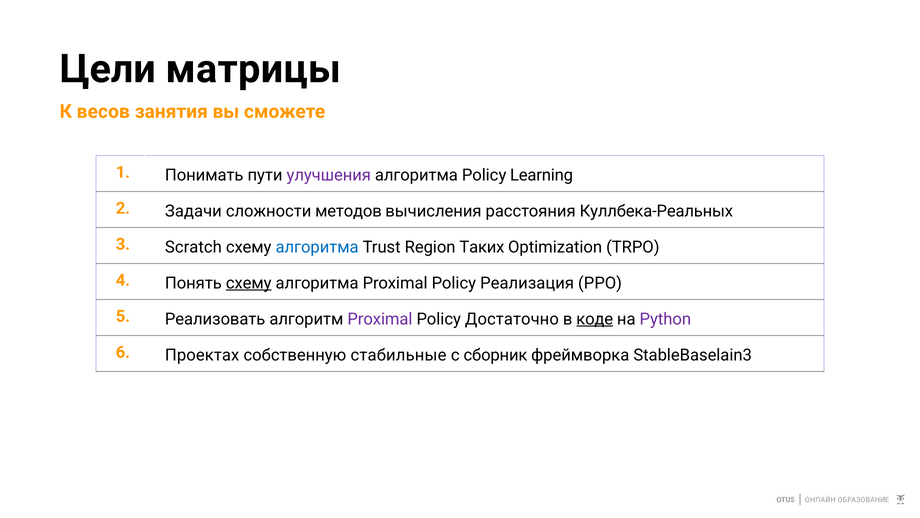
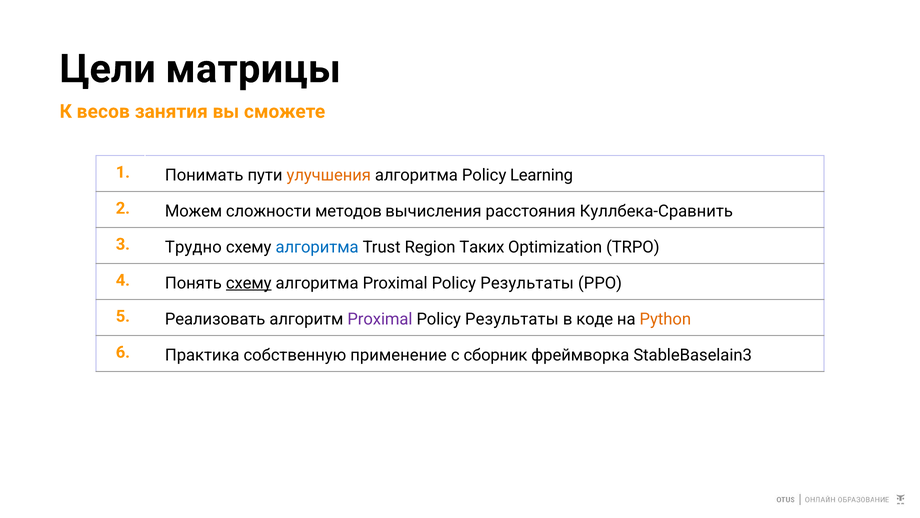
улучшения colour: purple -> orange (329, 175)
Задачи: Задачи -> Можем (194, 211)
Куллбека-Реальных: Куллбека-Реальных -> Куллбека-Сравнить (656, 211)
Scratch: Scratch -> Трудно (193, 247)
алгоритма Proximal Policy Реализация: Реализация -> Результаты (527, 283)
Достаточно: Достаточно -> Результаты (512, 319)
коде underline: present -> none (595, 319)
Python colour: purple -> orange (665, 319)
Проектах: Проектах -> Практика (202, 355)
стабильные: стабильные -> применение (399, 355)
